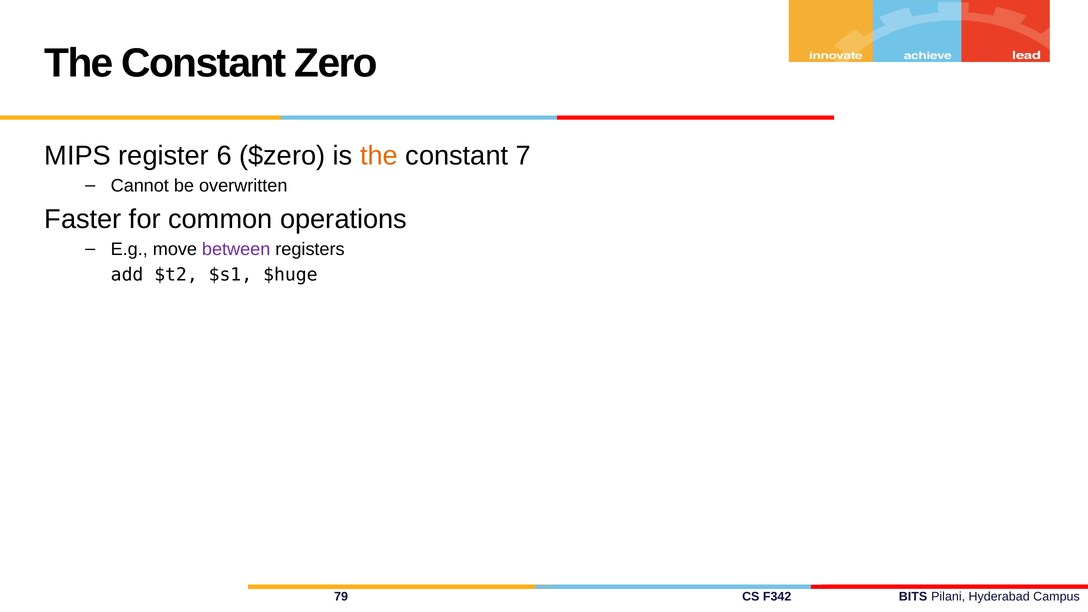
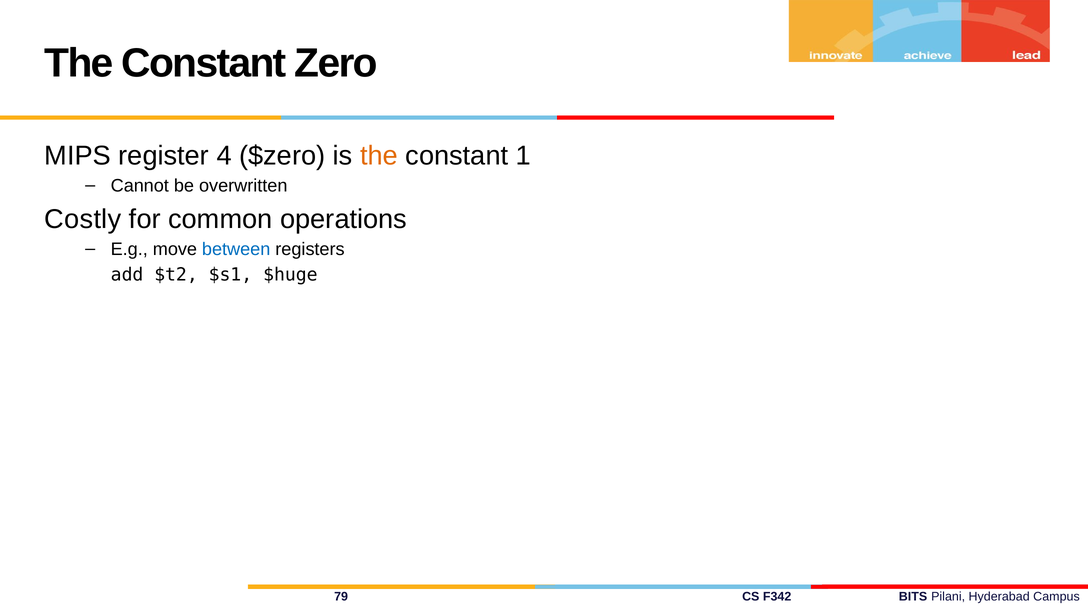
6: 6 -> 4 (224, 156)
7: 7 -> 1 (523, 156)
Faster: Faster -> Costly (83, 219)
between colour: purple -> blue (236, 249)
